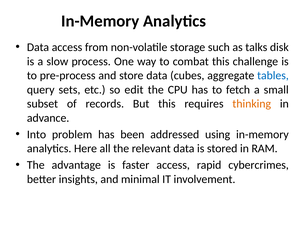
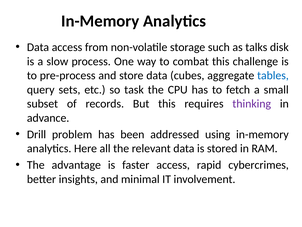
edit: edit -> task (134, 89)
thinking colour: orange -> purple (252, 104)
Into: Into -> Drill (37, 134)
